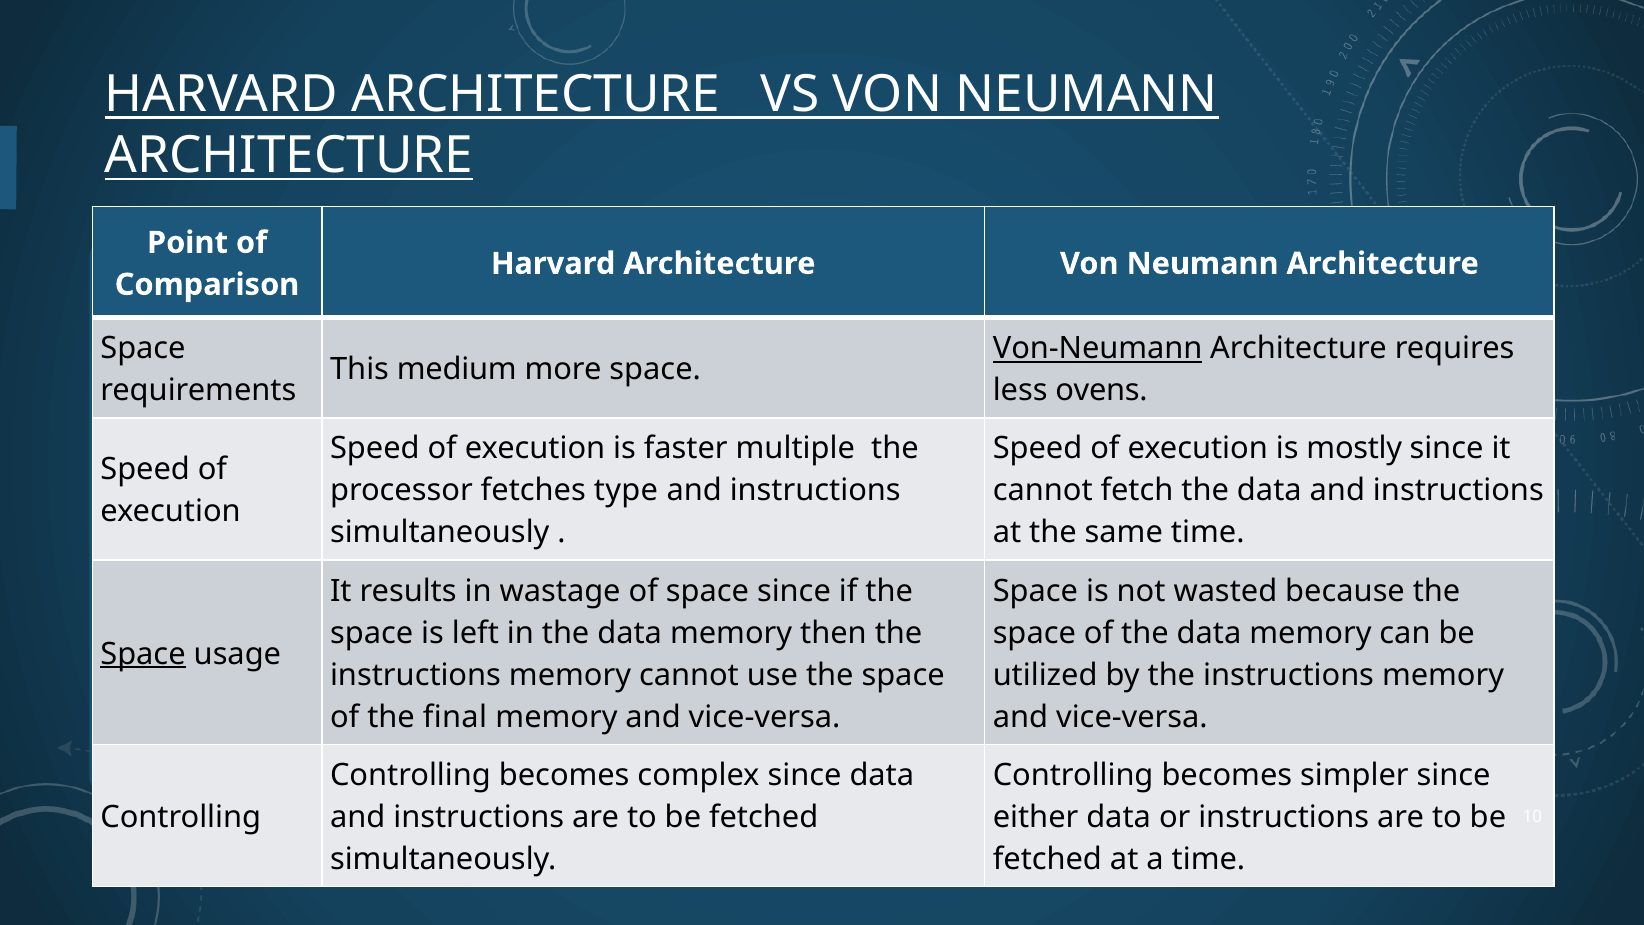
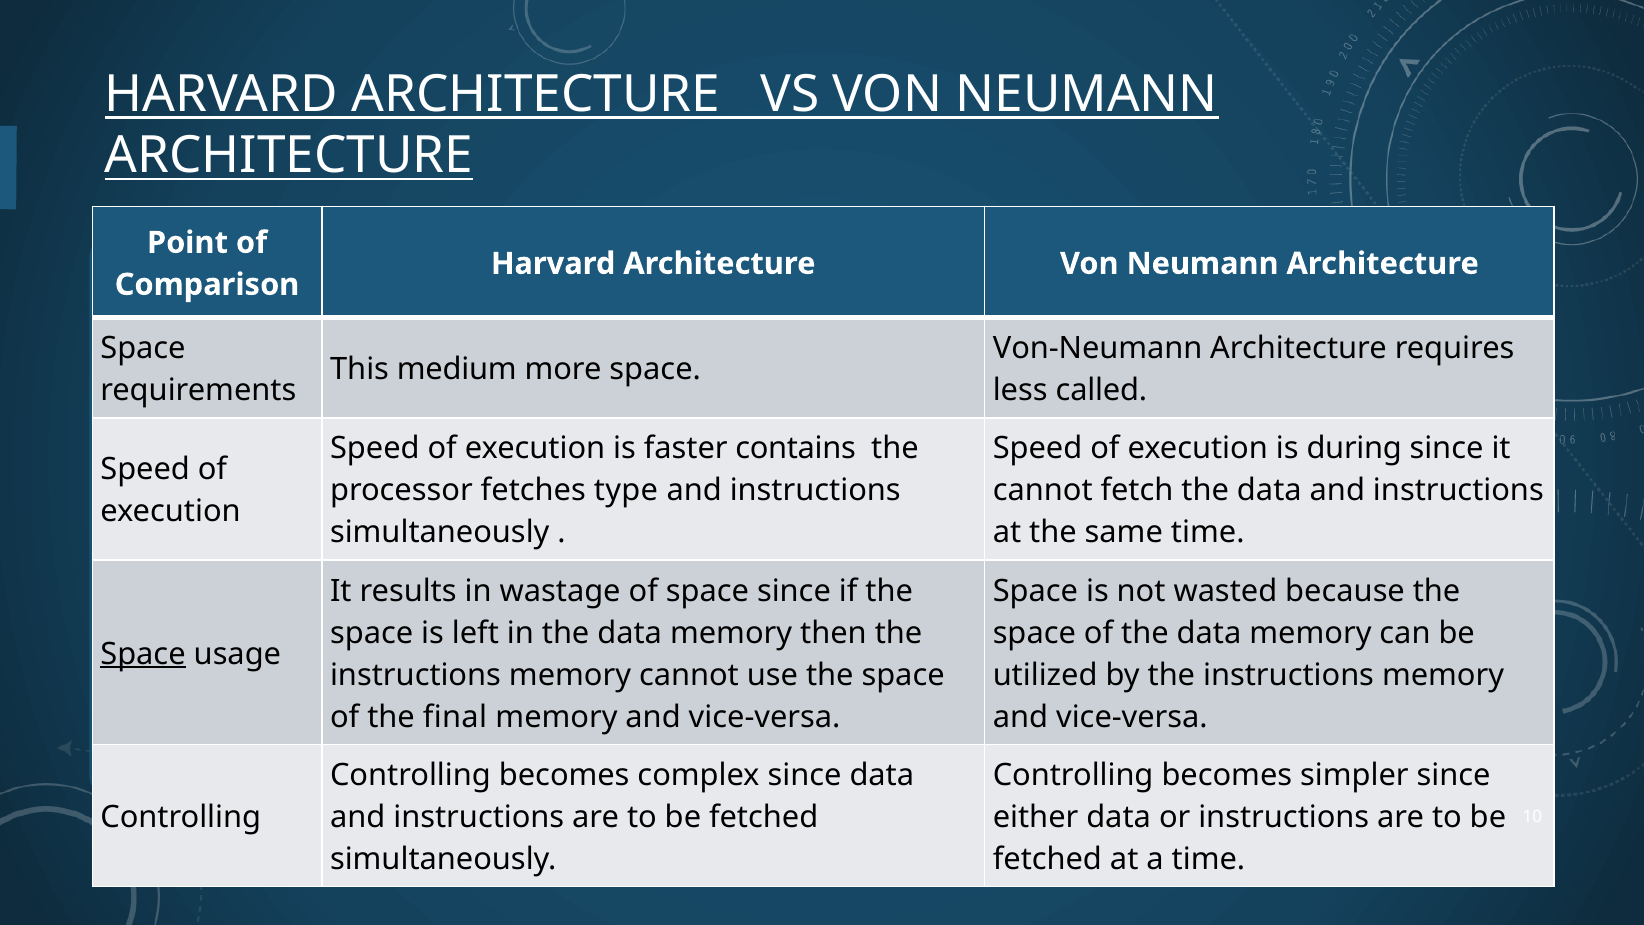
Von-Neumann underline: present -> none (1098, 348)
ovens: ovens -> called (1101, 390)
multiple: multiple -> contains (796, 449)
mostly: mostly -> during (1354, 449)
